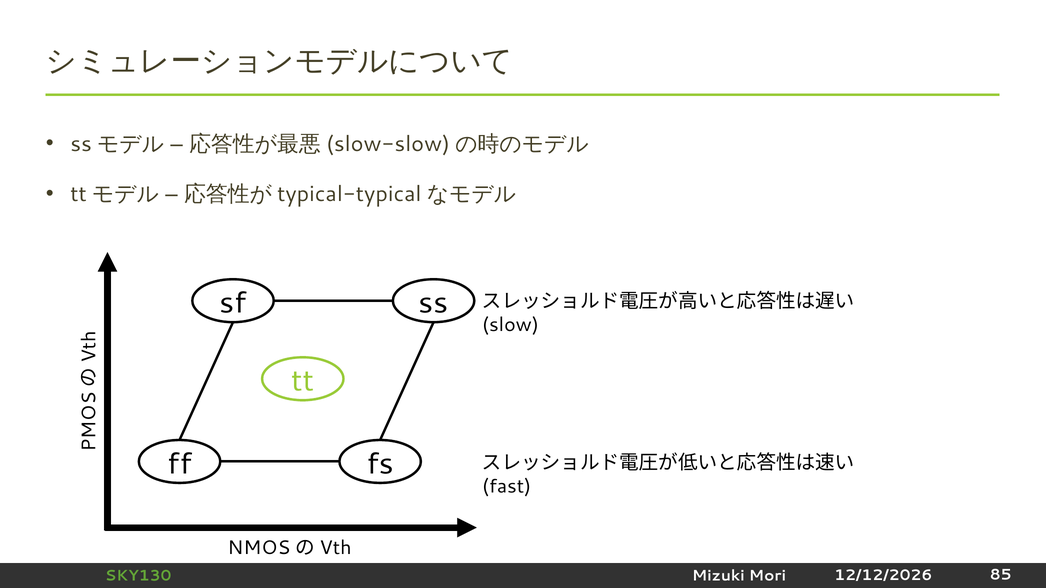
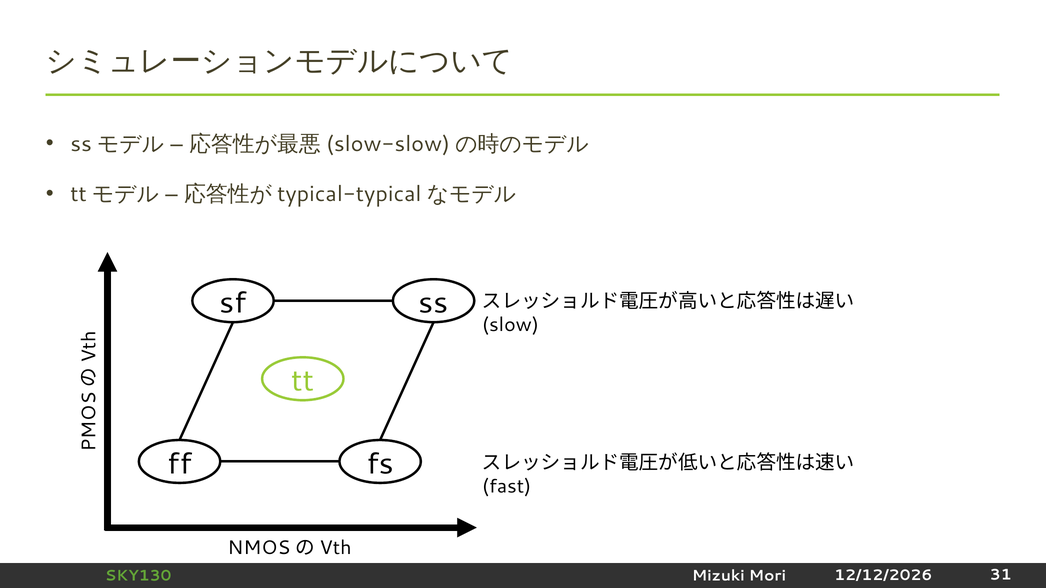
85: 85 -> 31 (1001, 575)
